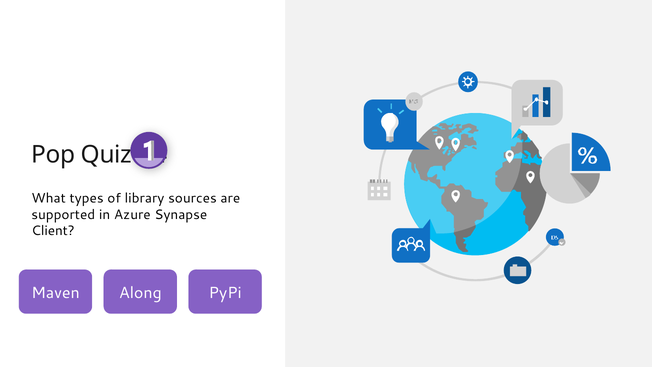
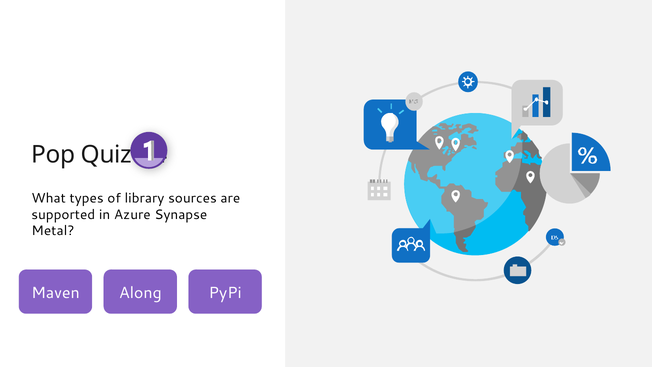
Client: Client -> Metal (53, 231)
